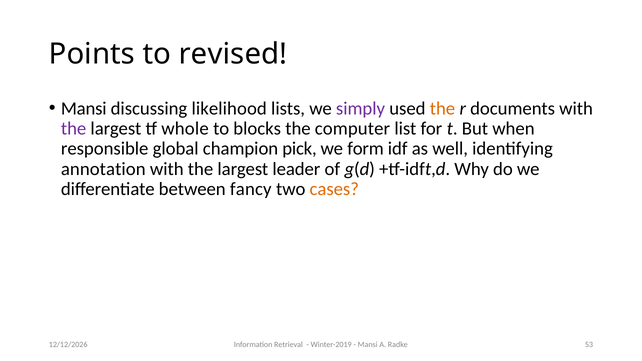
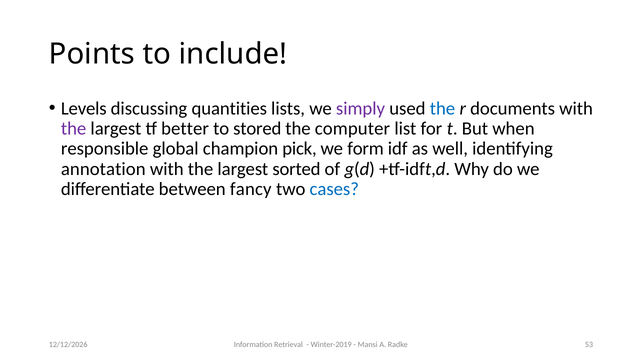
revised: revised -> include (233, 54)
Mansi: Mansi -> Levels (84, 108)
likelihood: likelihood -> quantities (229, 108)
the colour: orange -> blue (442, 108)
whole: whole -> better (185, 129)
blocks: blocks -> stored (257, 129)
leader: leader -> sorted (296, 169)
cases colour: orange -> blue (334, 189)
